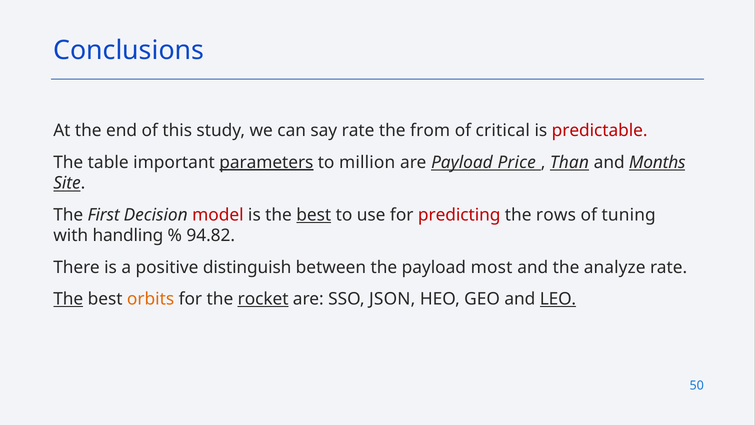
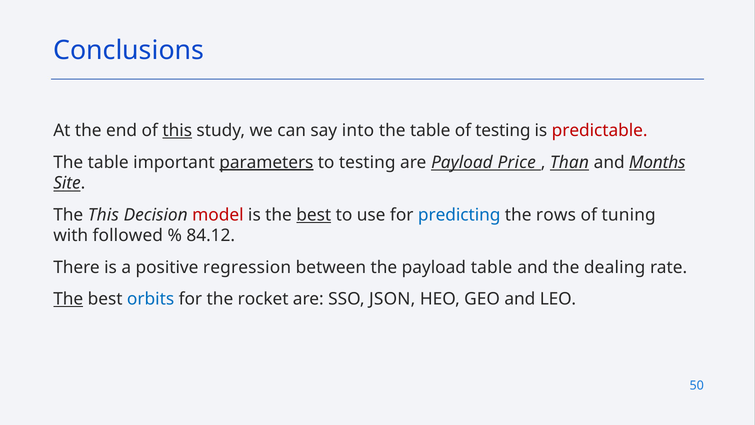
this underline: none -> present (177, 130)
say rate: rate -> into (358, 130)
from: from -> table (430, 130)
of critical: critical -> testing (503, 130)
to million: million -> testing (367, 162)
The First: First -> This (103, 215)
predicting colour: red -> blue (459, 215)
handling: handling -> followed (128, 235)
94.82: 94.82 -> 84.12 (211, 235)
distinguish: distinguish -> regression (247, 267)
payload most: most -> table (492, 267)
analyze: analyze -> dealing (615, 267)
orbits colour: orange -> blue (151, 299)
rocket underline: present -> none (263, 299)
LEO underline: present -> none (558, 299)
